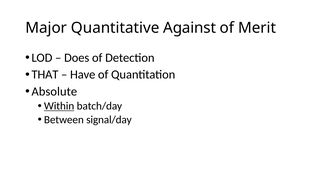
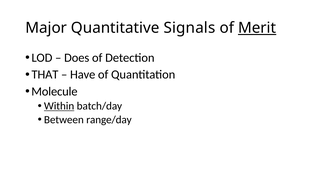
Against: Against -> Signals (189, 28)
Merit underline: none -> present (257, 28)
Absolute: Absolute -> Molecule (54, 91)
signal/day: signal/day -> range/day (109, 120)
